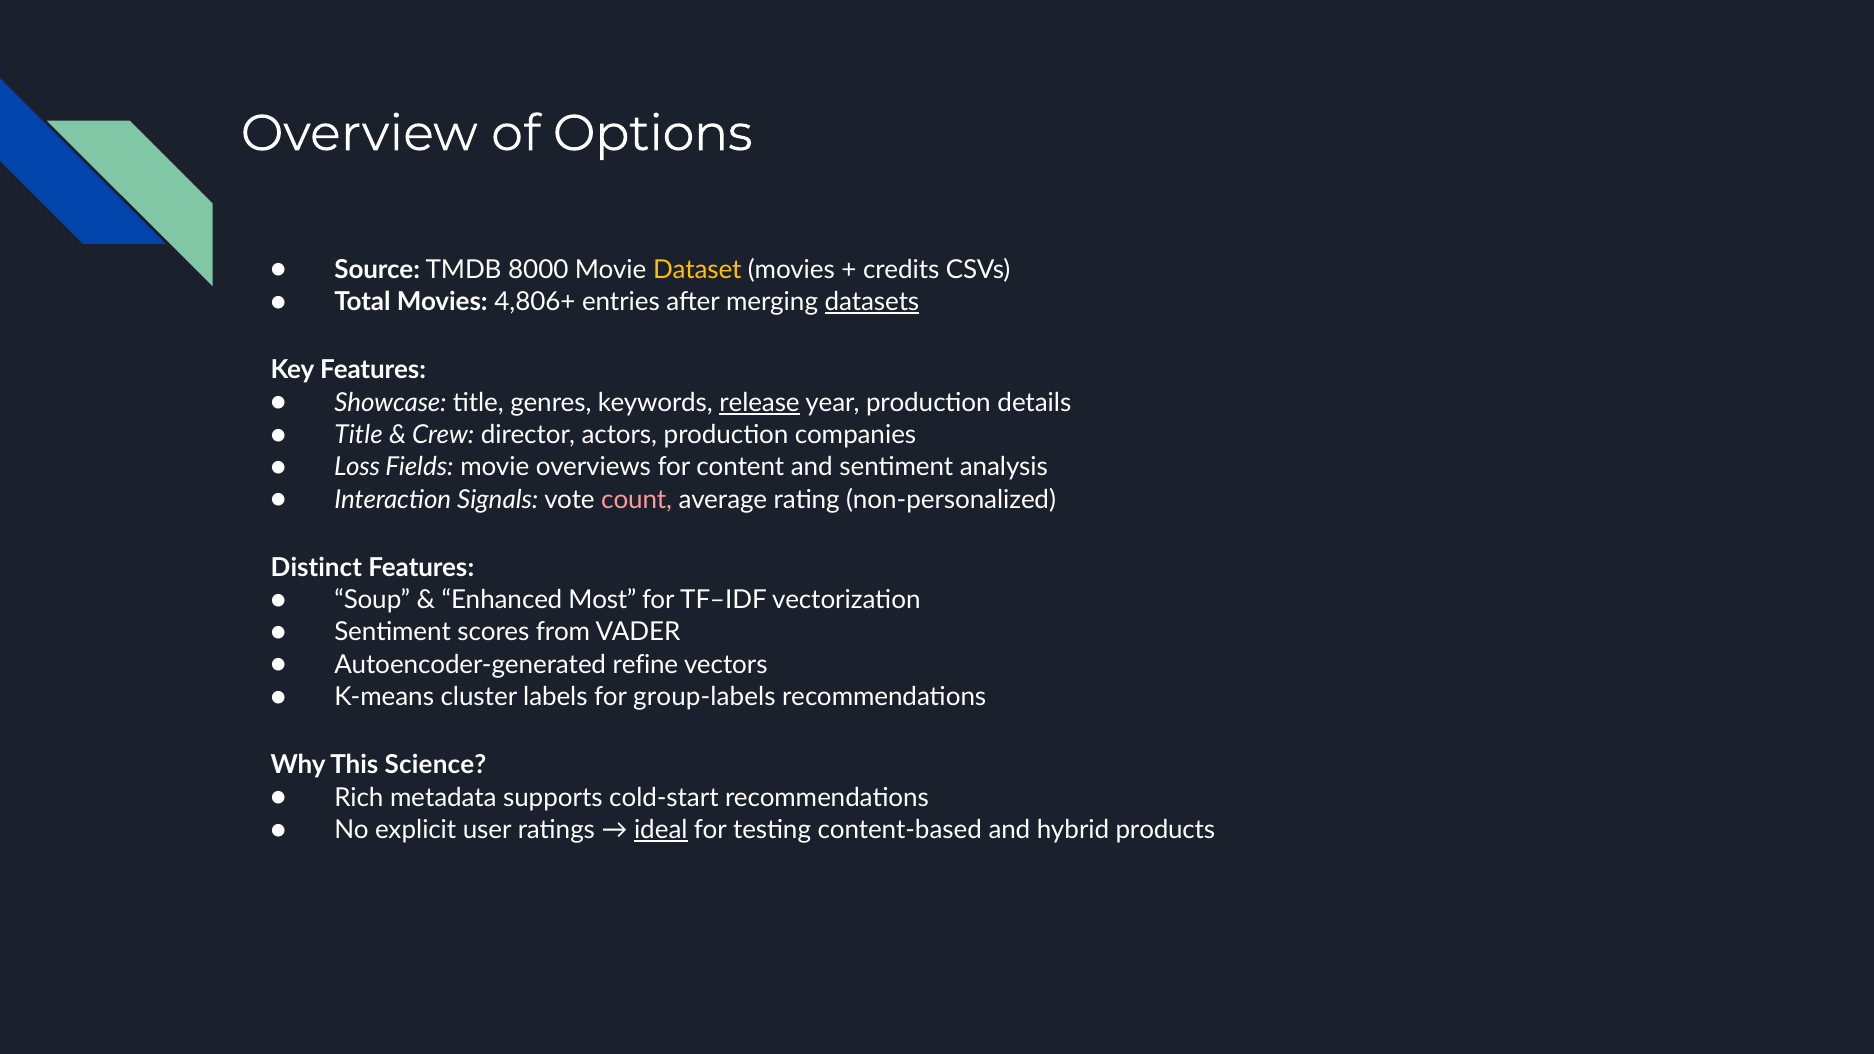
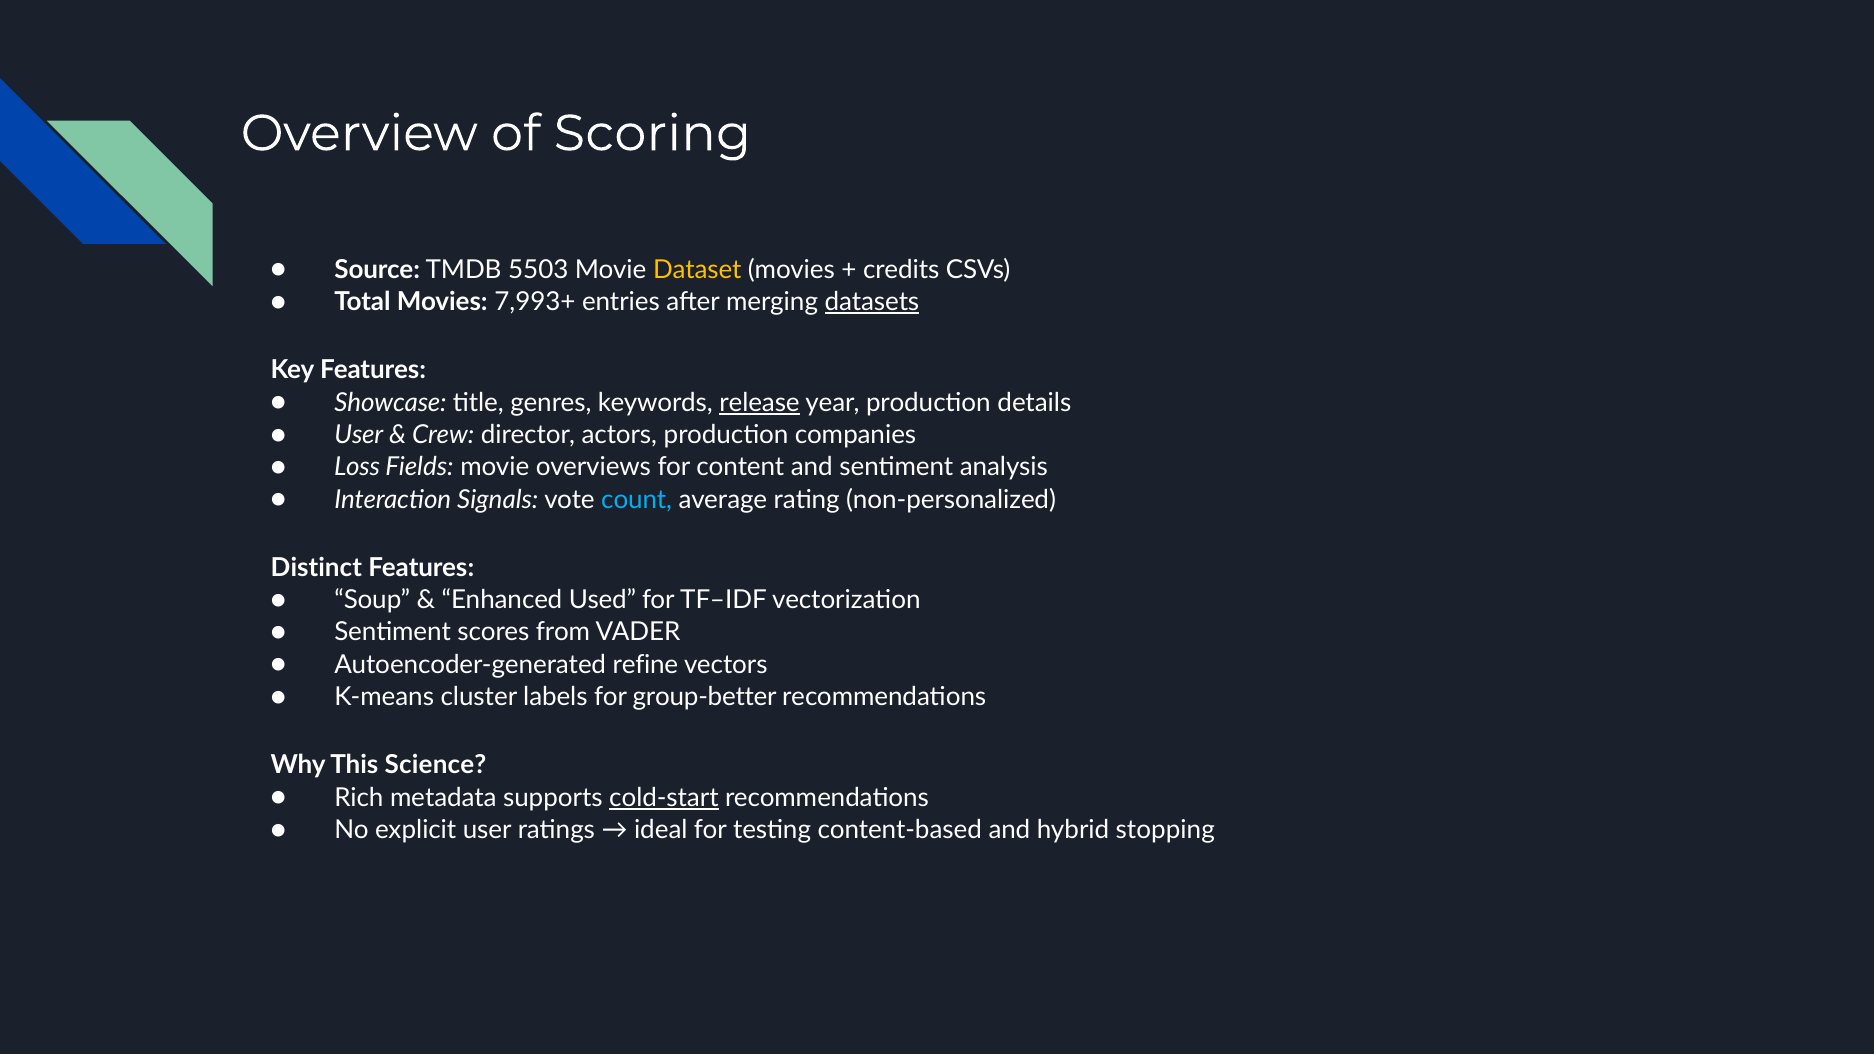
Options: Options -> Scoring (652, 134)
8000: 8000 -> 5503 (538, 270)
4,806+: 4,806+ -> 7,993+ (535, 302)
Title: Title -> User (359, 435)
count colour: pink -> light blue (637, 500)
Most: Most -> Used (602, 600)
group-labels: group-labels -> group-better (705, 697)
cold-start underline: none -> present (664, 798)
ideal underline: present -> none (661, 830)
products: products -> stopping (1165, 830)
